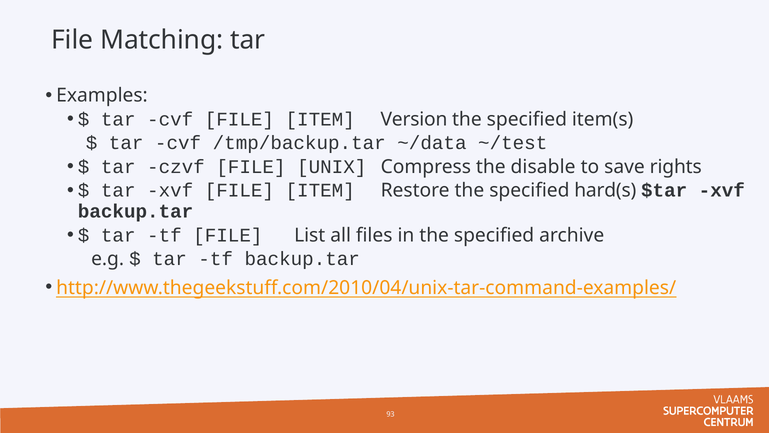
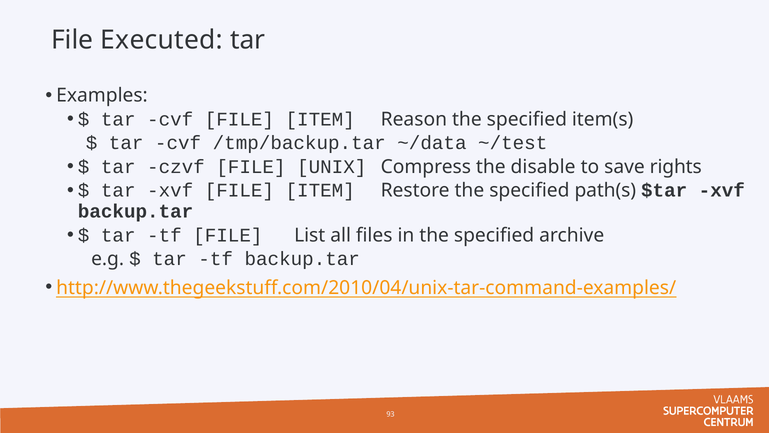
Matching: Matching -> Executed (162, 40)
Version: Version -> Reason (414, 119)
hard(s: hard(s -> path(s (605, 190)
